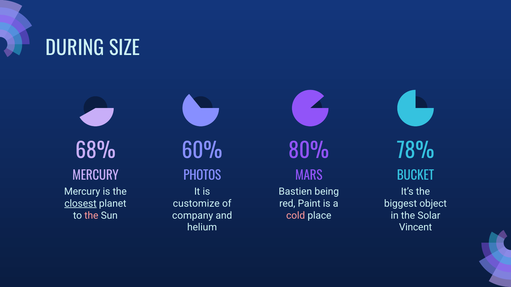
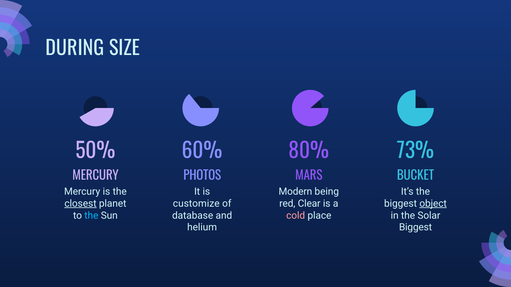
68%: 68% -> 50% (95, 151)
78%: 78% -> 73% (416, 151)
Bastien: Bastien -> Modern (295, 192)
Paint: Paint -> Clear (309, 204)
object underline: none -> present (433, 204)
the colour: pink -> light blue (91, 216)
company: company -> database (193, 216)
Vincent: Vincent -> Biggest (416, 228)
